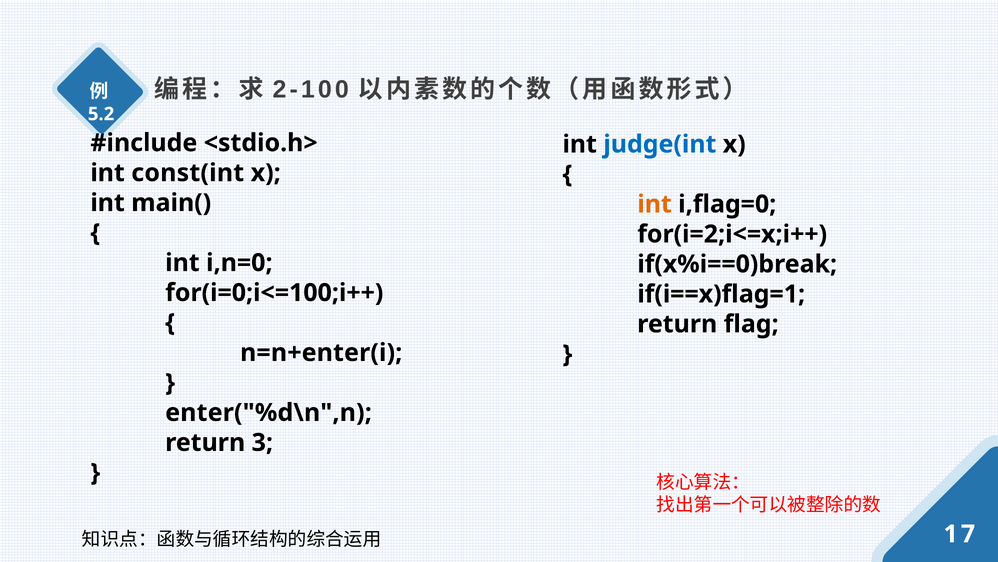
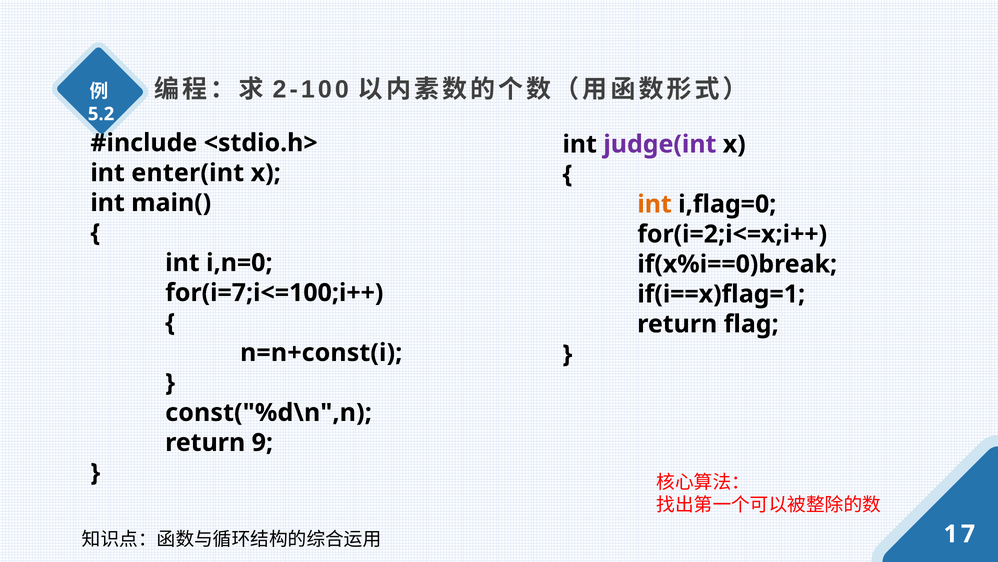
judge(int colour: blue -> purple (660, 144)
const(int: const(int -> enter(int (188, 173)
for(i=0;i<=100;i++: for(i=0;i<=100;i++ -> for(i=7;i<=100;i++ (274, 292)
n=n+enter(i: n=n+enter(i -> n=n+const(i (321, 352)
enter("%d\n",n: enter("%d\n",n -> const("%d\n",n (269, 412)
3: 3 -> 9 (262, 442)
